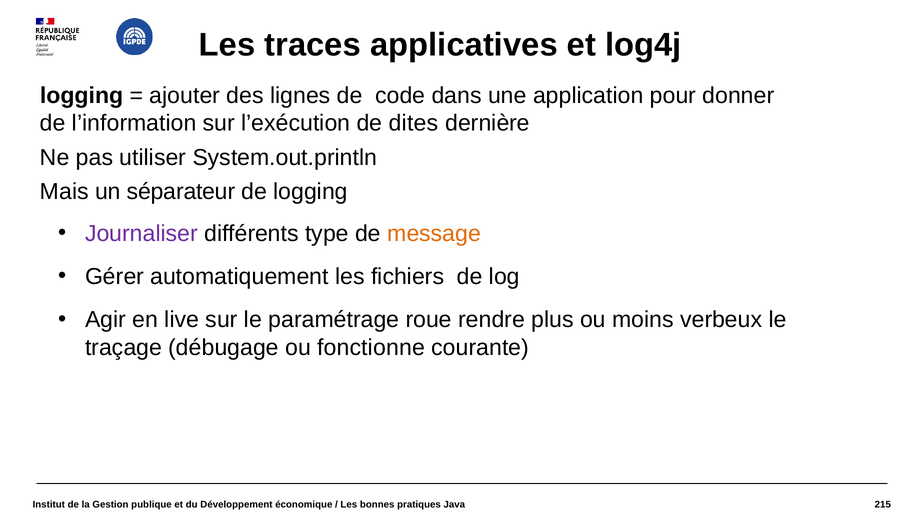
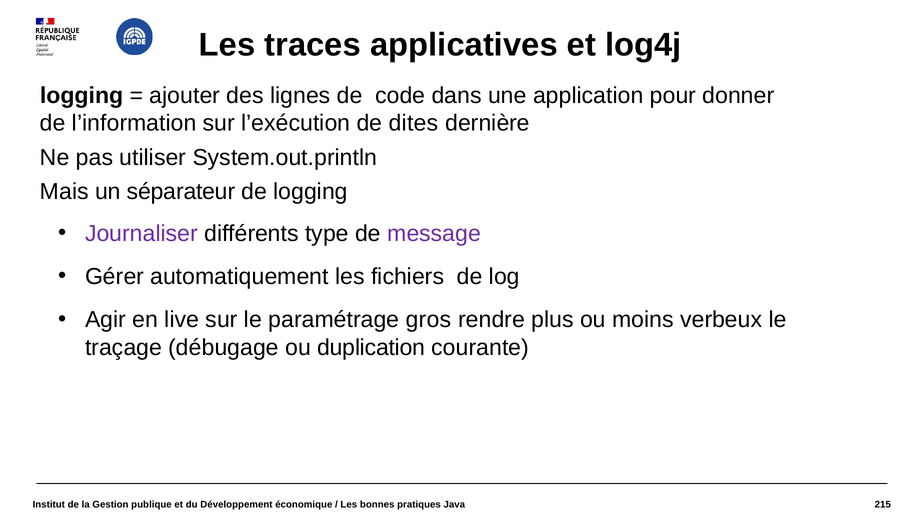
message colour: orange -> purple (434, 233)
roue: roue -> gros (429, 320)
fonctionne: fonctionne -> duplication (371, 347)
